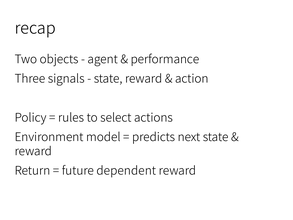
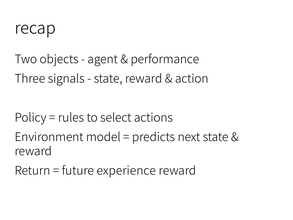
dependent: dependent -> experience (126, 171)
